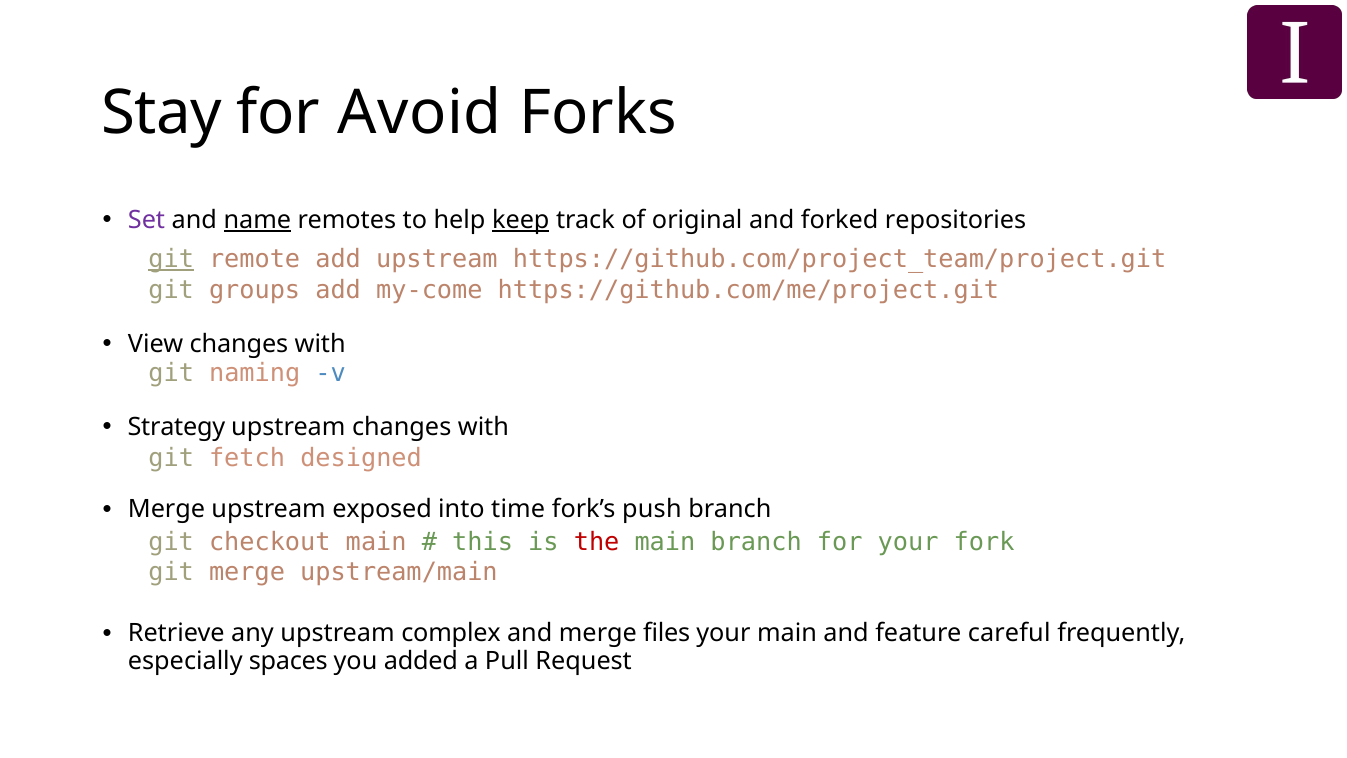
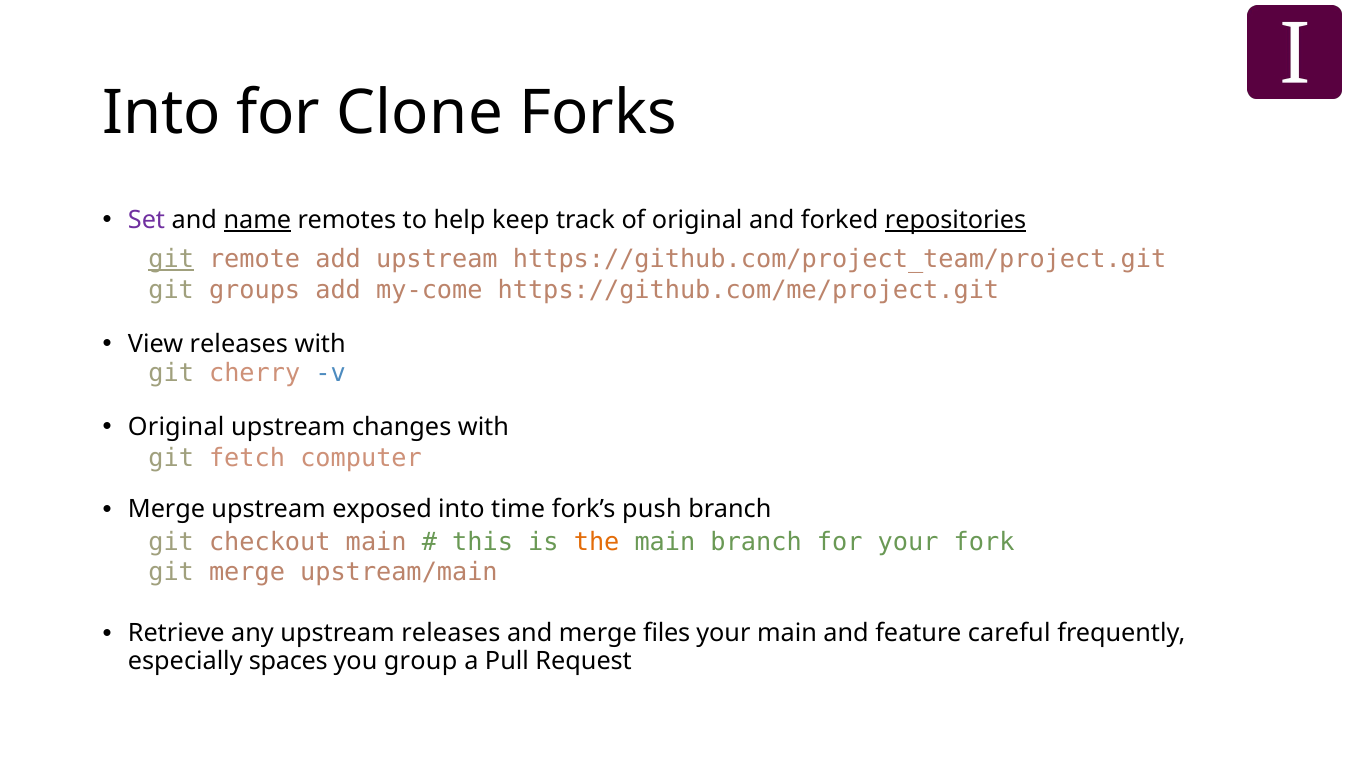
Stay: Stay -> Into (162, 113)
Avoid: Avoid -> Clone (420, 113)
keep underline: present -> none (521, 220)
repositories underline: none -> present (956, 220)
View changes: changes -> releases (239, 344)
naming: naming -> cherry (255, 373)
Strategy: Strategy -> Original (176, 427)
designed: designed -> computer (361, 458)
the colour: red -> orange (597, 542)
upstream complex: complex -> releases (451, 633)
added: added -> group (421, 661)
